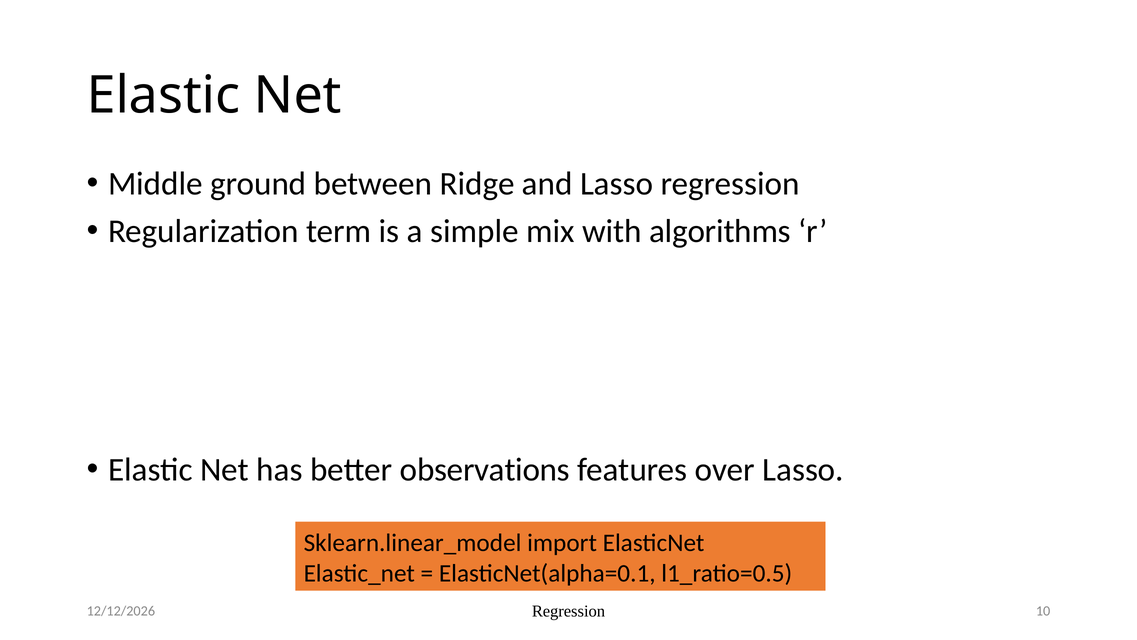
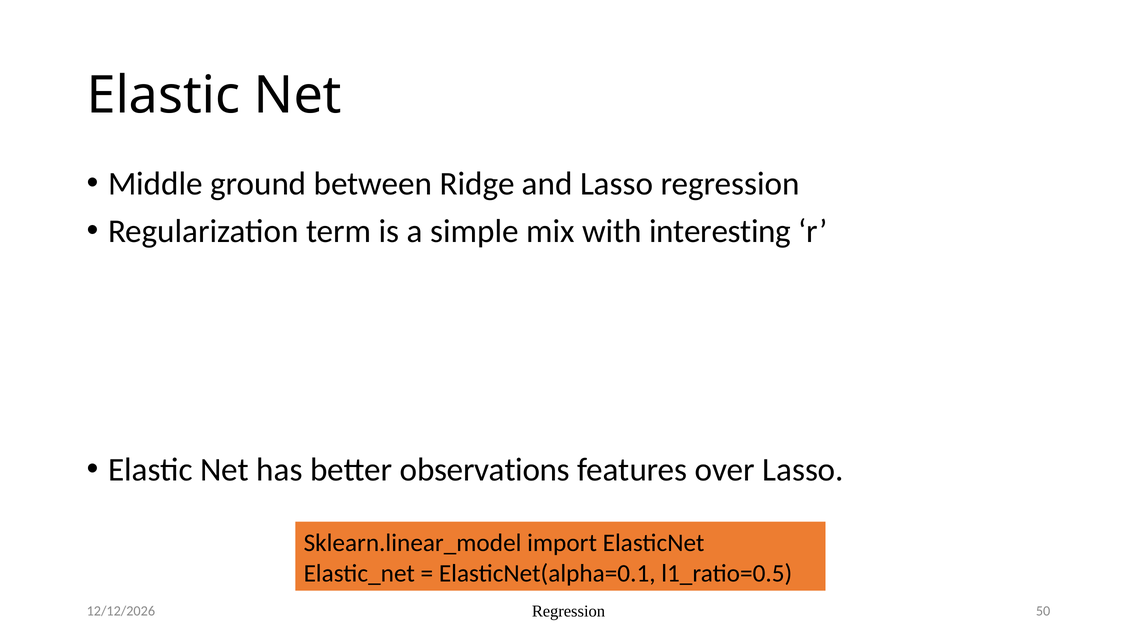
algorithms: algorithms -> interesting (720, 231)
10: 10 -> 50 (1043, 611)
